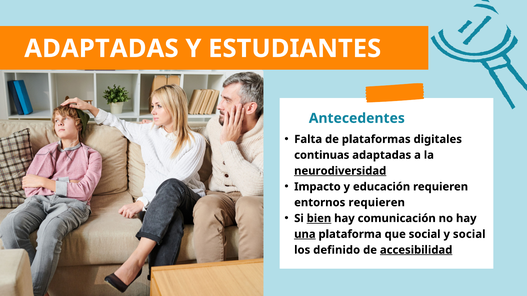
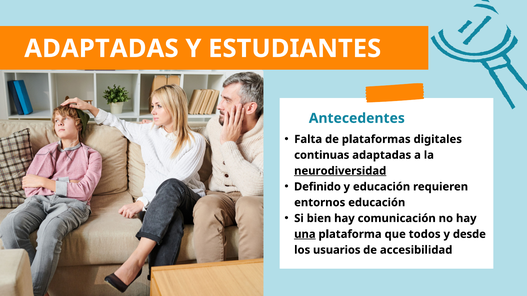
Impacto: Impacto -> Definido (317, 187)
entornos requieren: requieren -> educación (377, 203)
bien underline: present -> none (319, 219)
que social: social -> todos (425, 234)
y social: social -> desde (469, 234)
definido: definido -> usuarios (337, 250)
accesibilidad underline: present -> none (416, 250)
